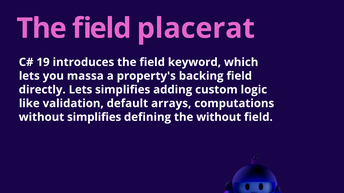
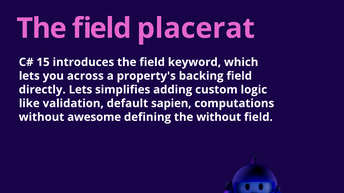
19: 19 -> 15 (43, 62)
massa: massa -> across (85, 76)
arrays: arrays -> sapien (171, 104)
without simplifies: simplifies -> awesome (94, 117)
